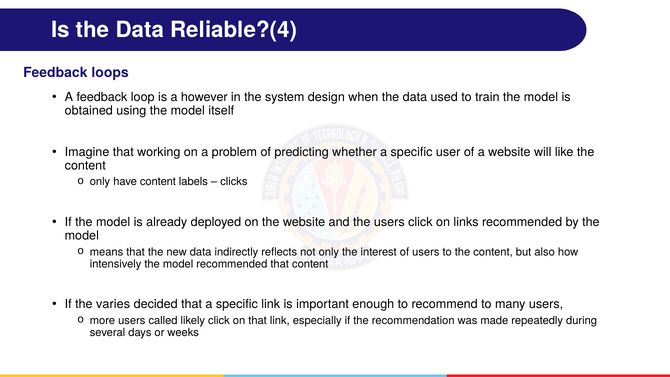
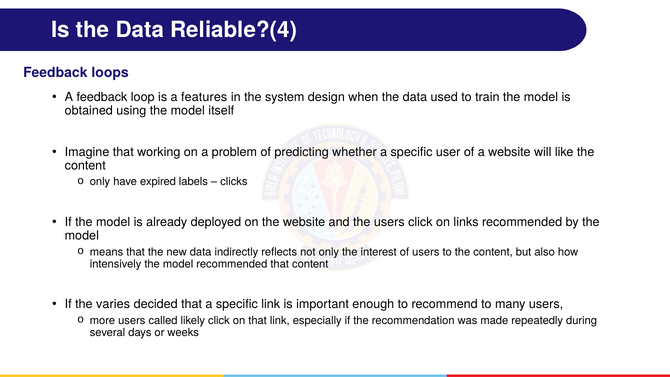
however: however -> features (204, 97)
have content: content -> expired (158, 182)
